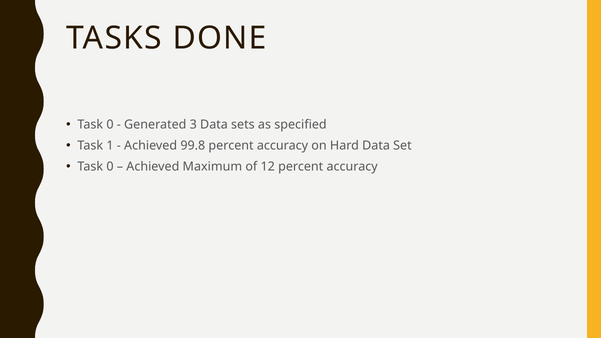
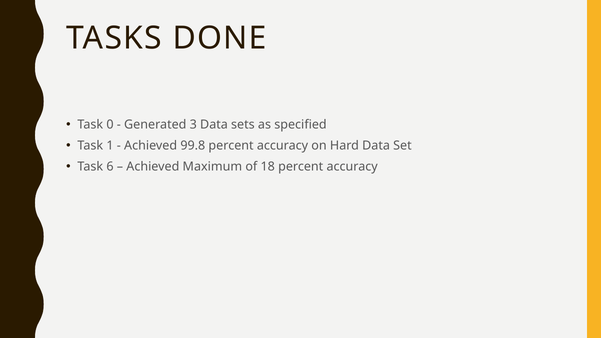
0: 0 -> 6 (110, 167)
12: 12 -> 18 (268, 167)
